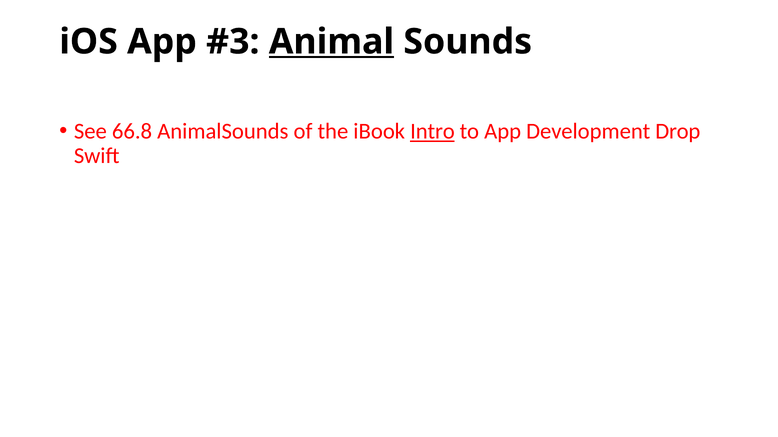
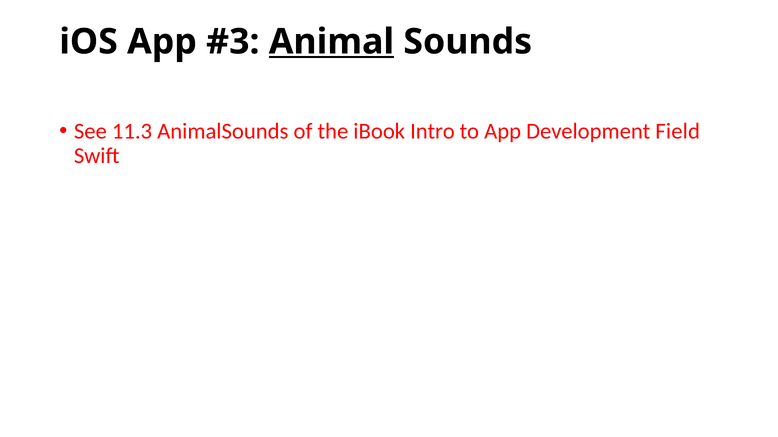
66.8: 66.8 -> 11.3 (132, 132)
Intro underline: present -> none (432, 132)
Drop: Drop -> Field (678, 132)
